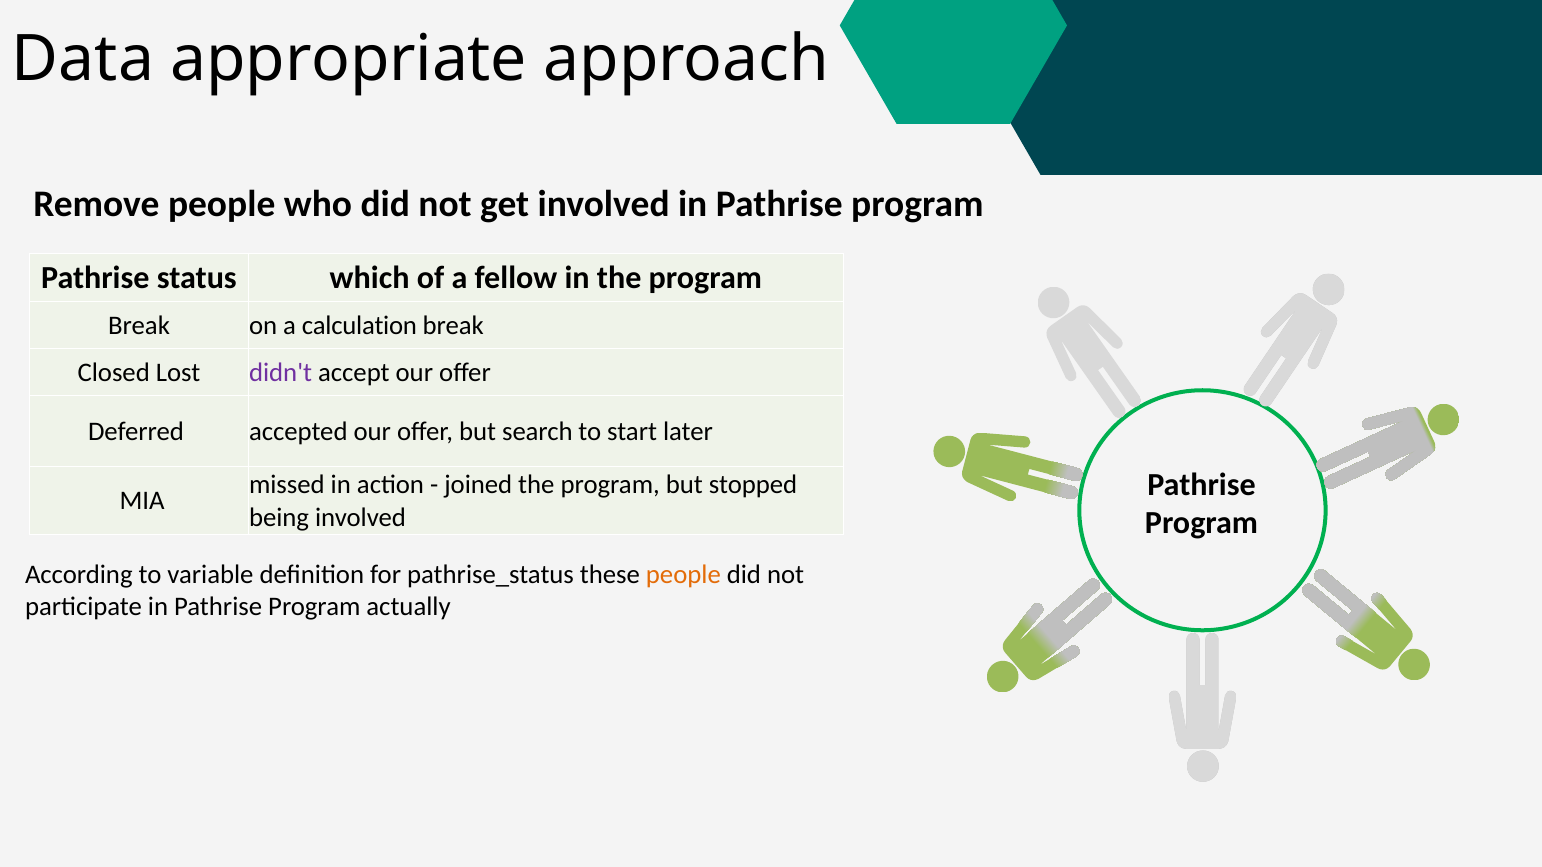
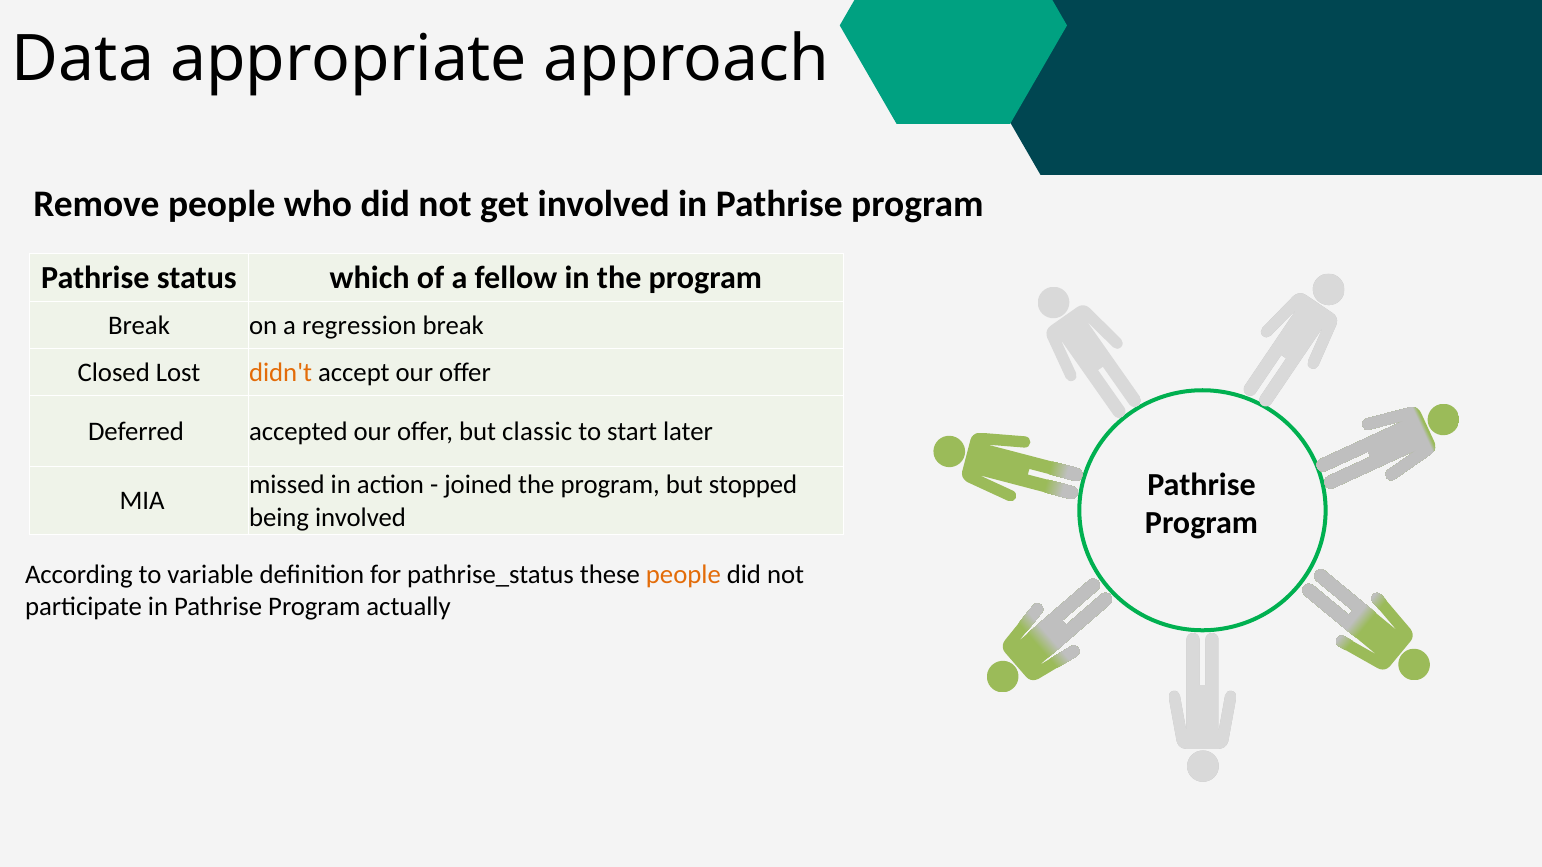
calculation: calculation -> regression (359, 325)
didn't colour: purple -> orange (281, 373)
search: search -> classic (537, 432)
